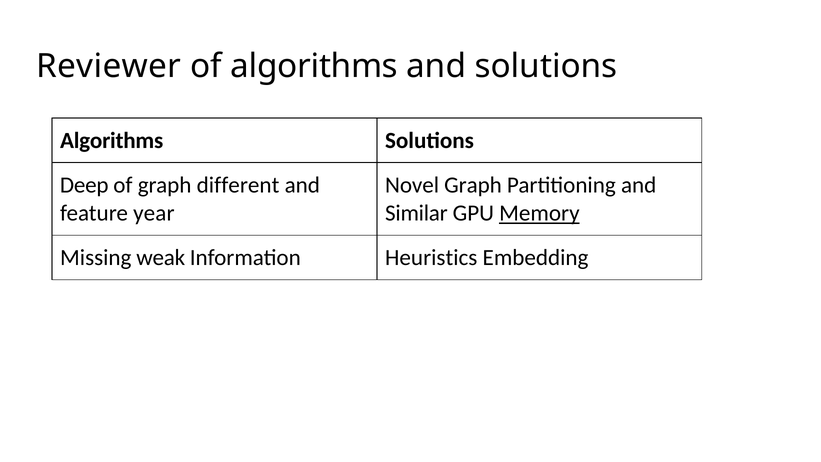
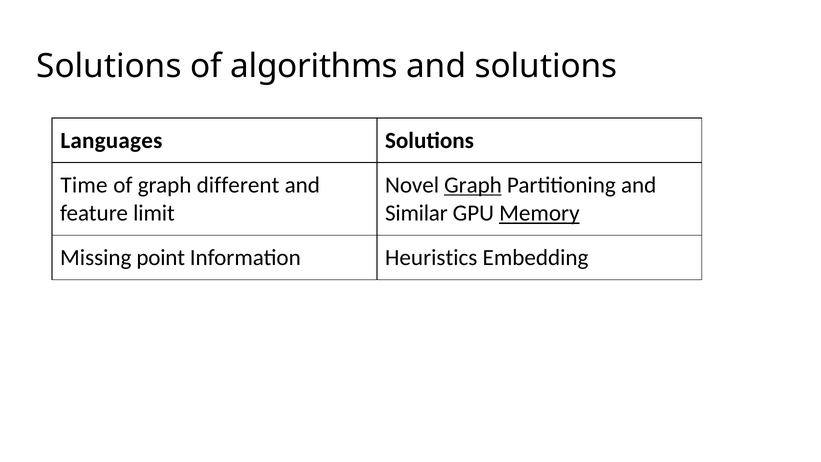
Reviewer: Reviewer -> Solutions (109, 66)
Algorithms: Algorithms -> Languages (111, 140)
Deep: Deep -> Time (84, 185)
Graph underline: none -> present (473, 185)
year: year -> limit (154, 213)
weak: weak -> point (161, 258)
